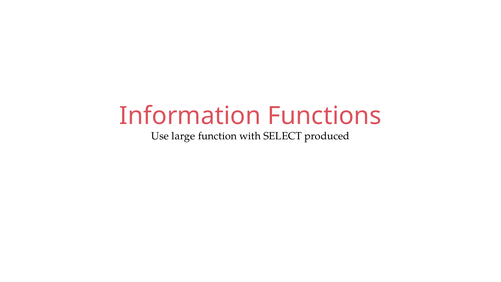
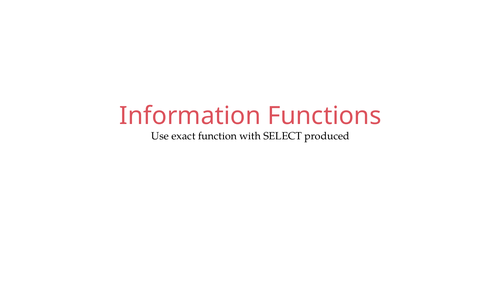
large: large -> exact (183, 136)
